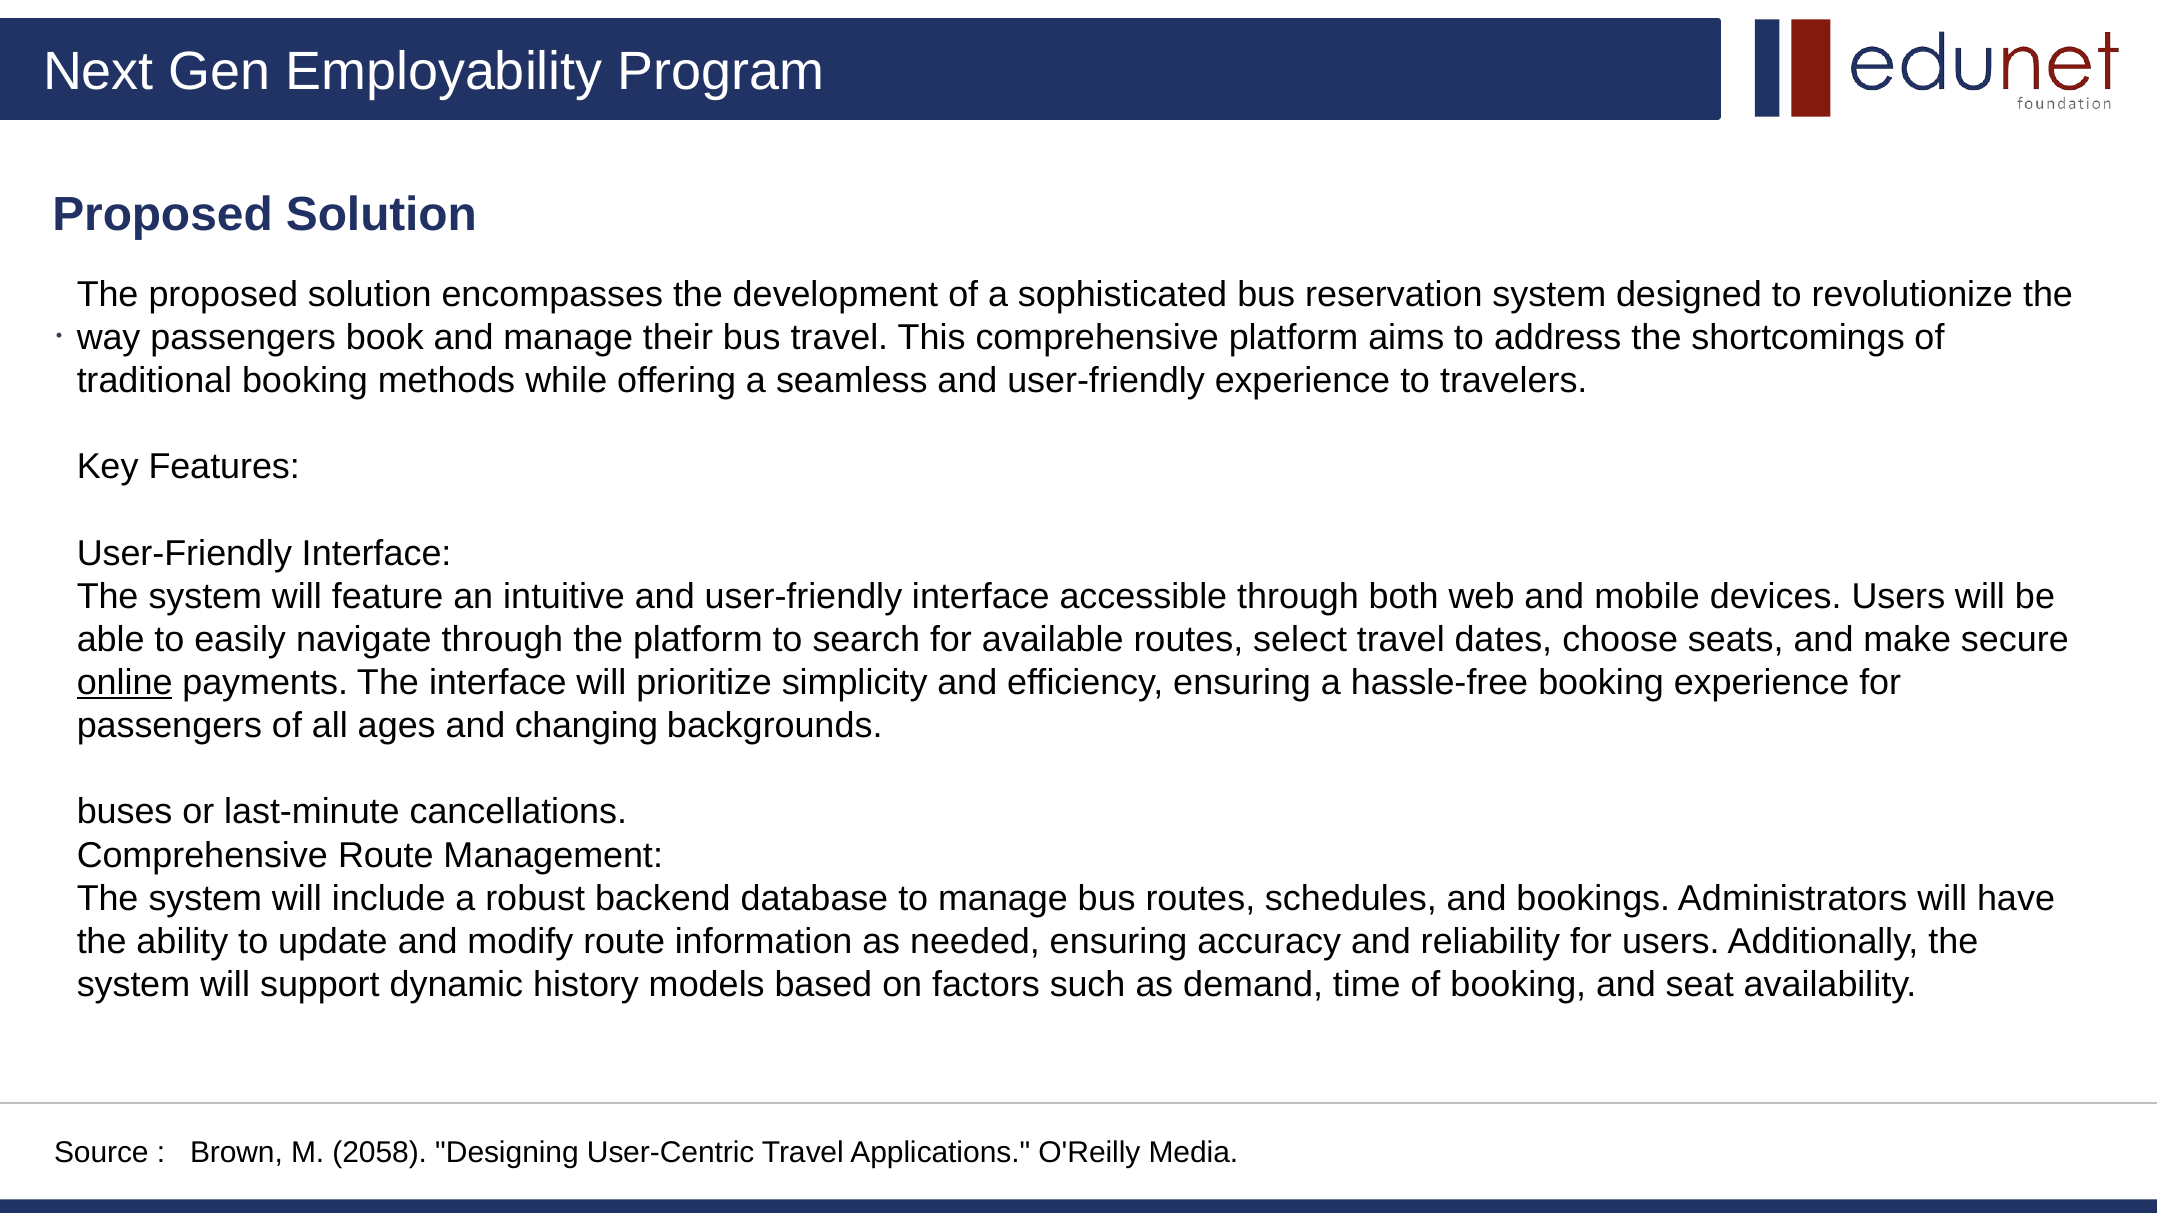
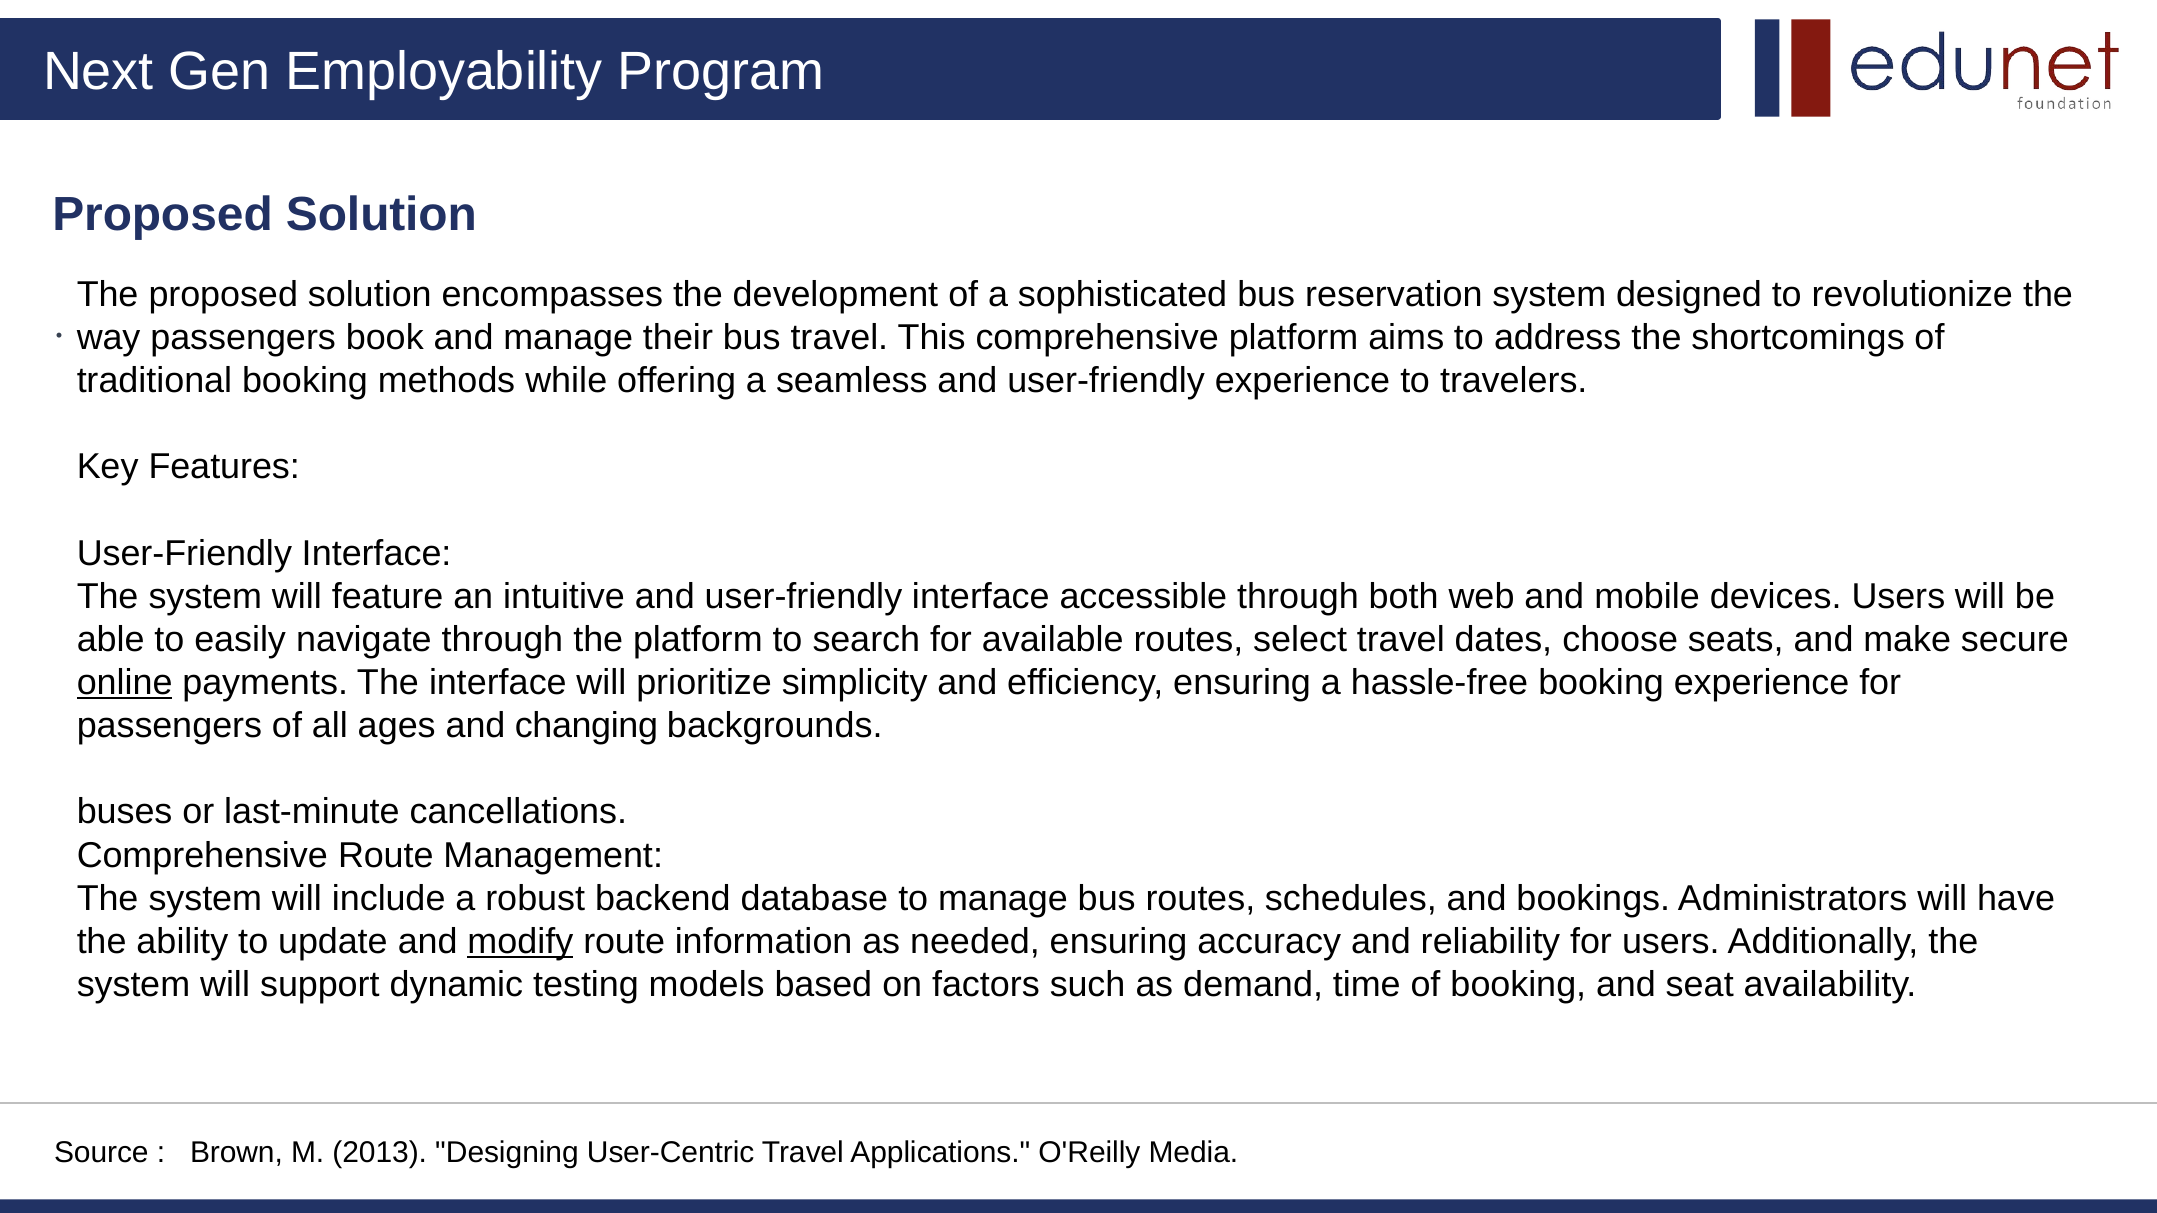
modify underline: none -> present (520, 942)
history: history -> testing (586, 985)
2058: 2058 -> 2013 (380, 1153)
